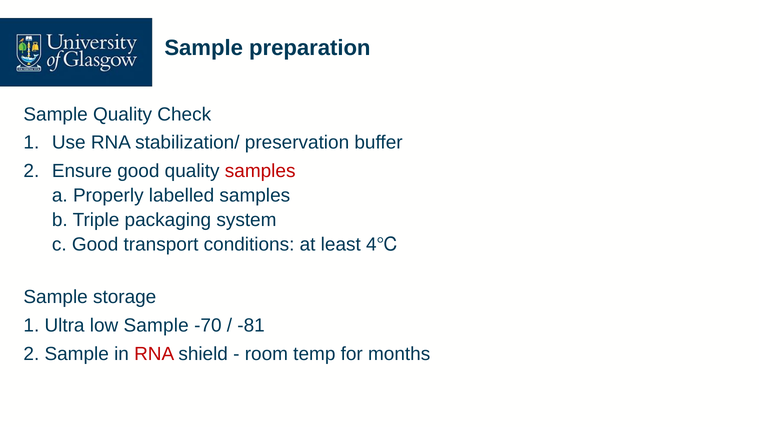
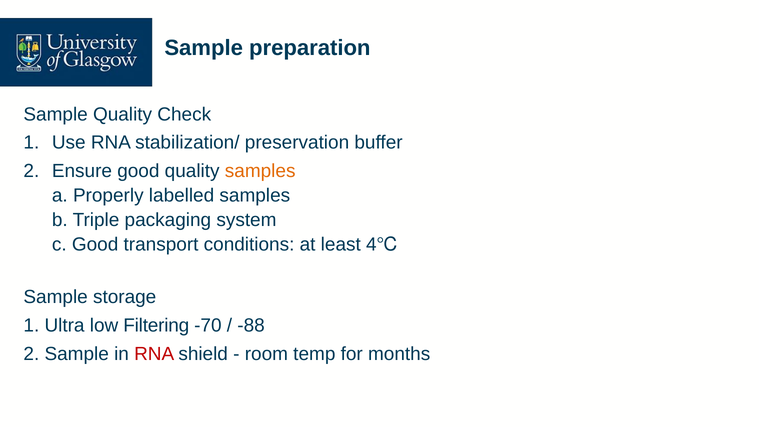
samples colour: red -> orange (260, 171)
low Sample: Sample -> Filtering (156, 326)
-81: -81 -> -88 (251, 326)
